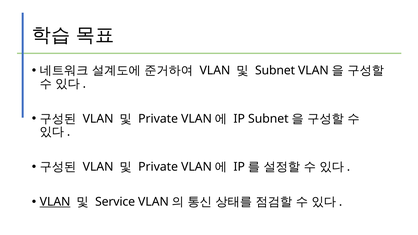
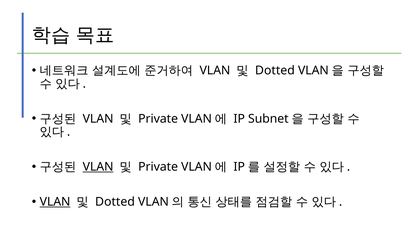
Subnet: Subnet -> Dotted (275, 71)
VLAN underline: none -> present (98, 167)
Service: Service -> Dotted (115, 202)
